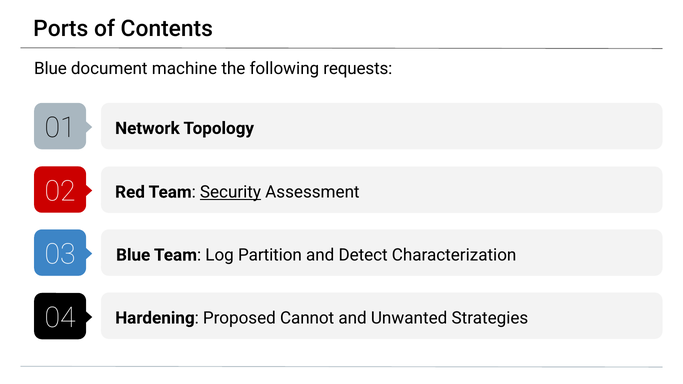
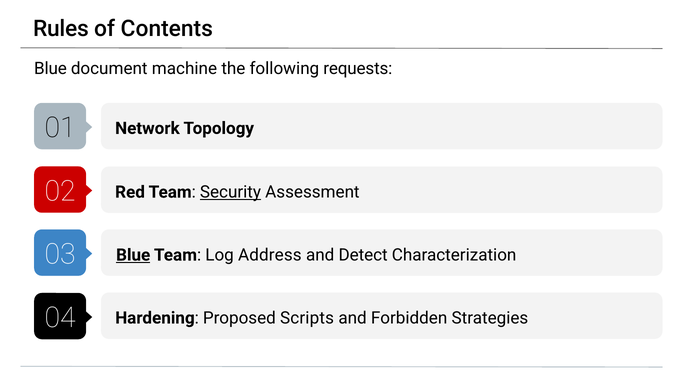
Ports: Ports -> Rules (61, 29)
Blue underline: none -> present (133, 255)
Partition: Partition -> Address (270, 255)
Cannot: Cannot -> Scripts (307, 318)
Unwanted: Unwanted -> Forbidden (409, 318)
